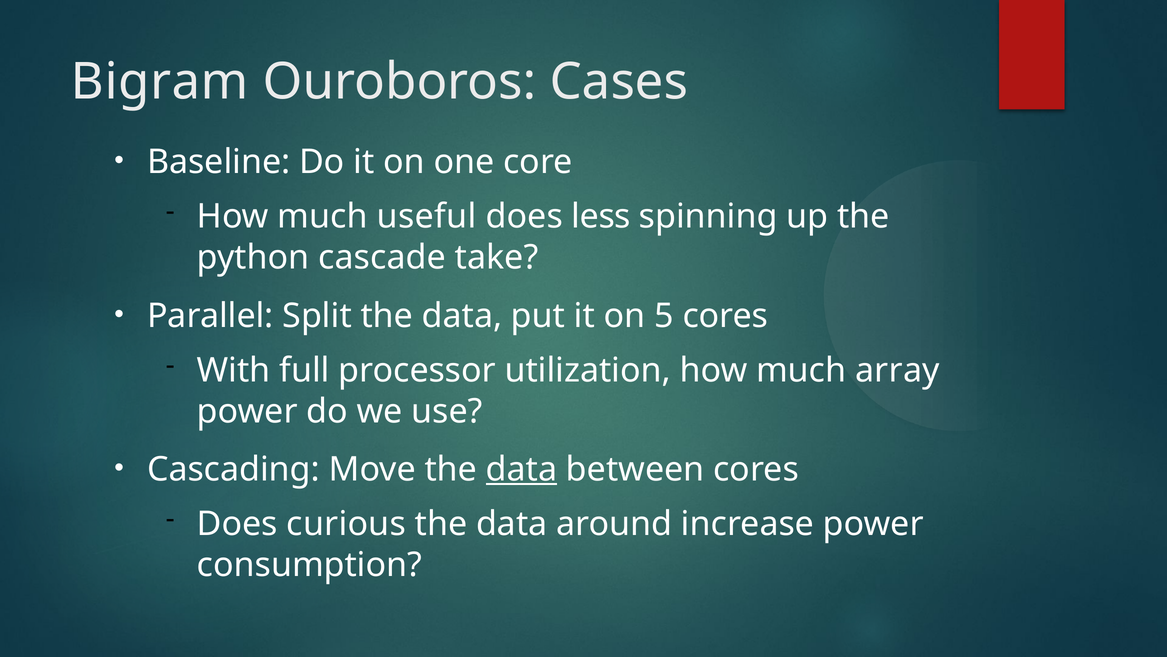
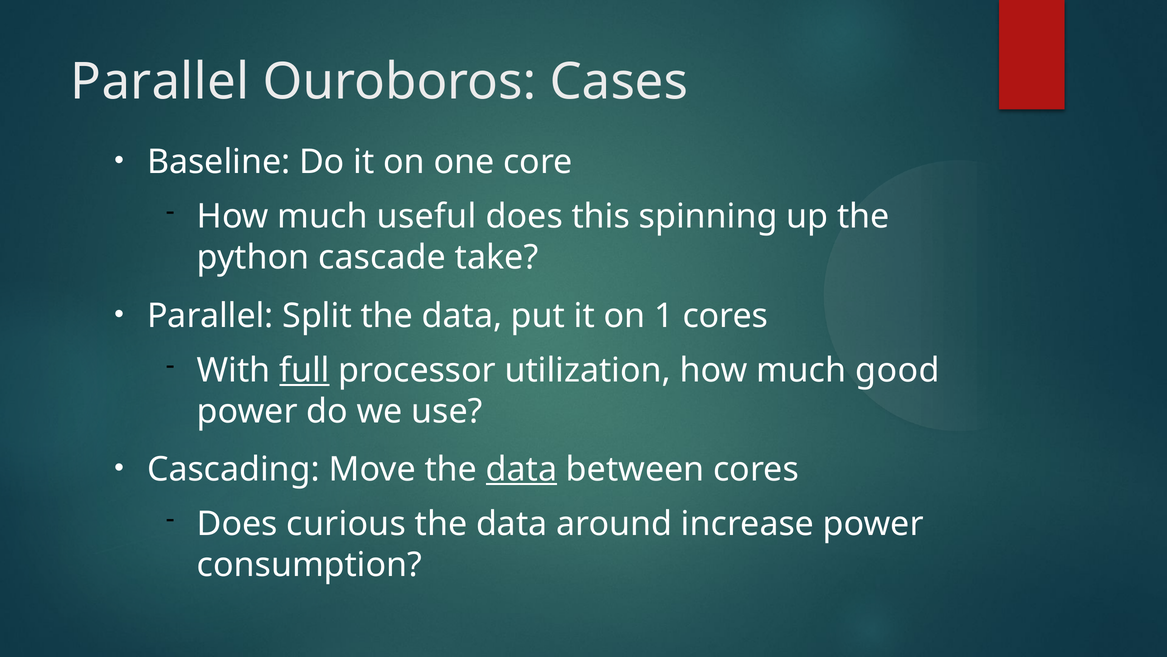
Bigram: Bigram -> Parallel (160, 82)
less: less -> this (601, 217)
5: 5 -> 1 (664, 315)
full underline: none -> present (304, 370)
array: array -> good (897, 370)
